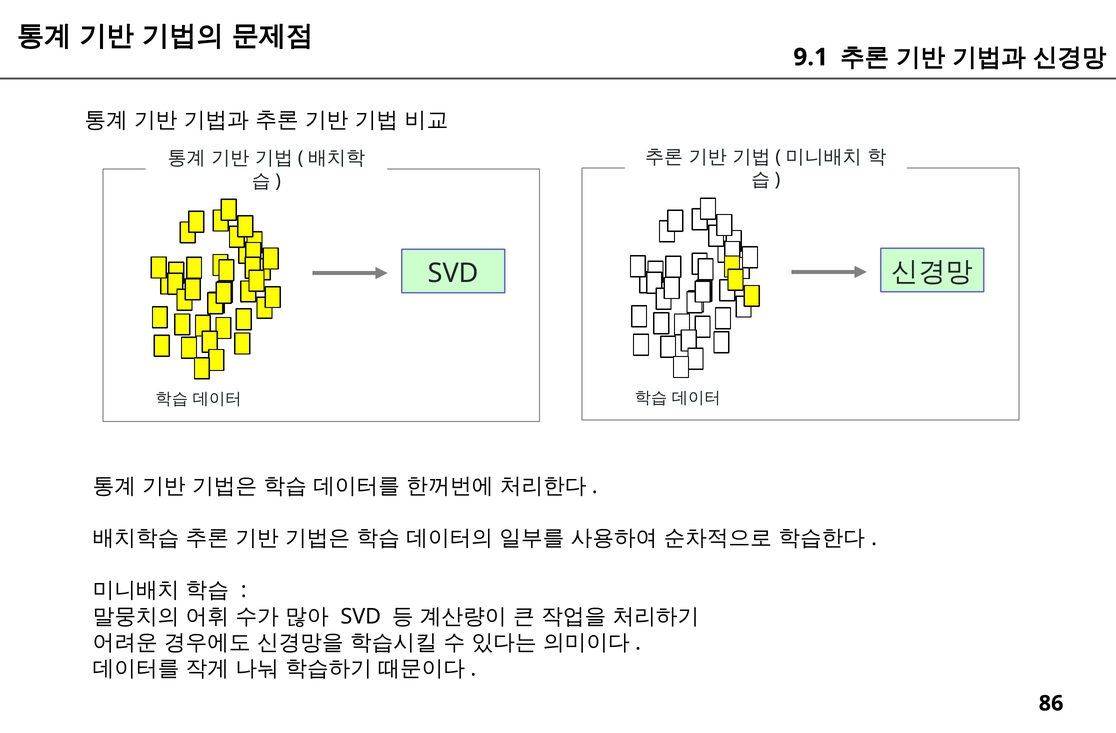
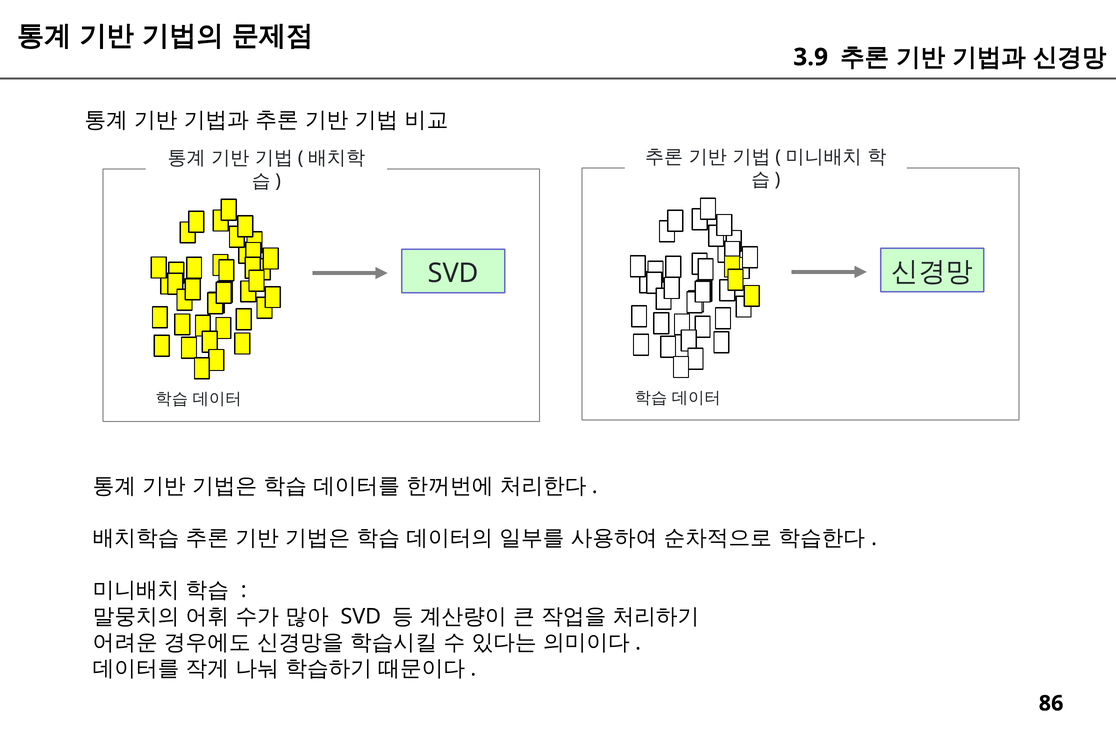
9.1: 9.1 -> 3.9 (811, 57)
